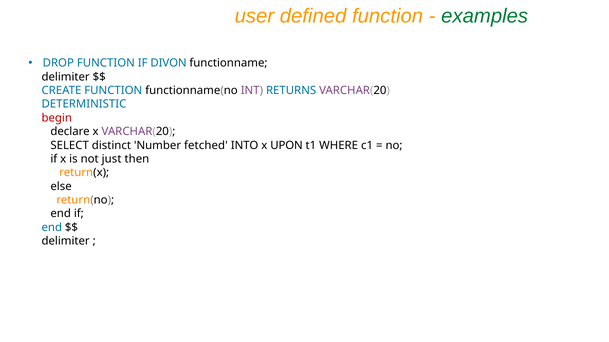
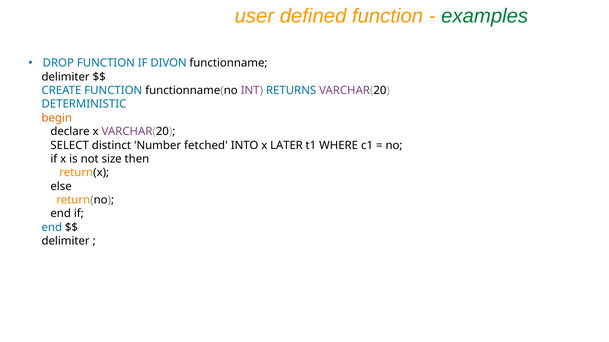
begin colour: red -> orange (57, 118)
UPON: UPON -> LATER (287, 146)
just: just -> size (112, 159)
